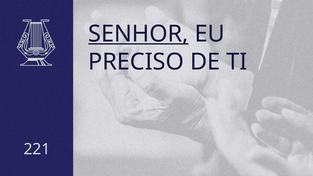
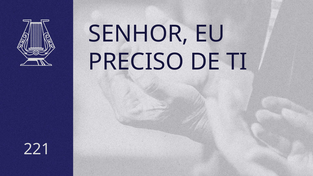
SENHOR underline: present -> none (138, 34)
